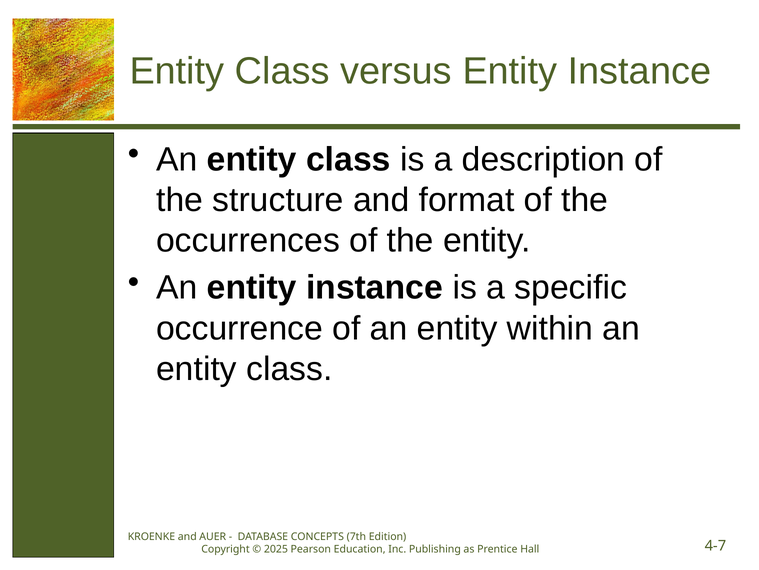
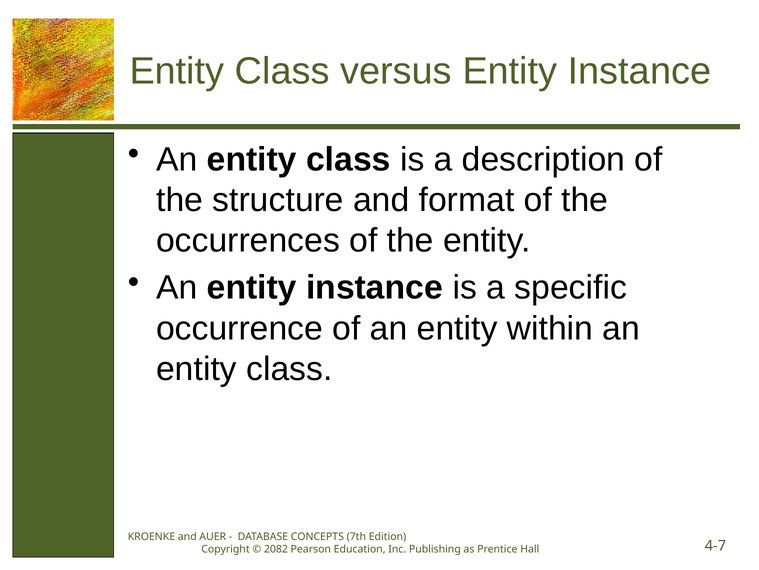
2025: 2025 -> 2082 (276, 548)
